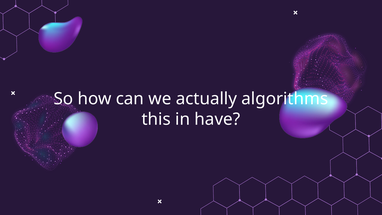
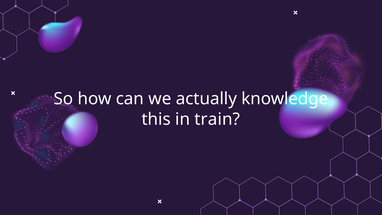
algorithms: algorithms -> knowledge (285, 99)
have: have -> train (217, 119)
